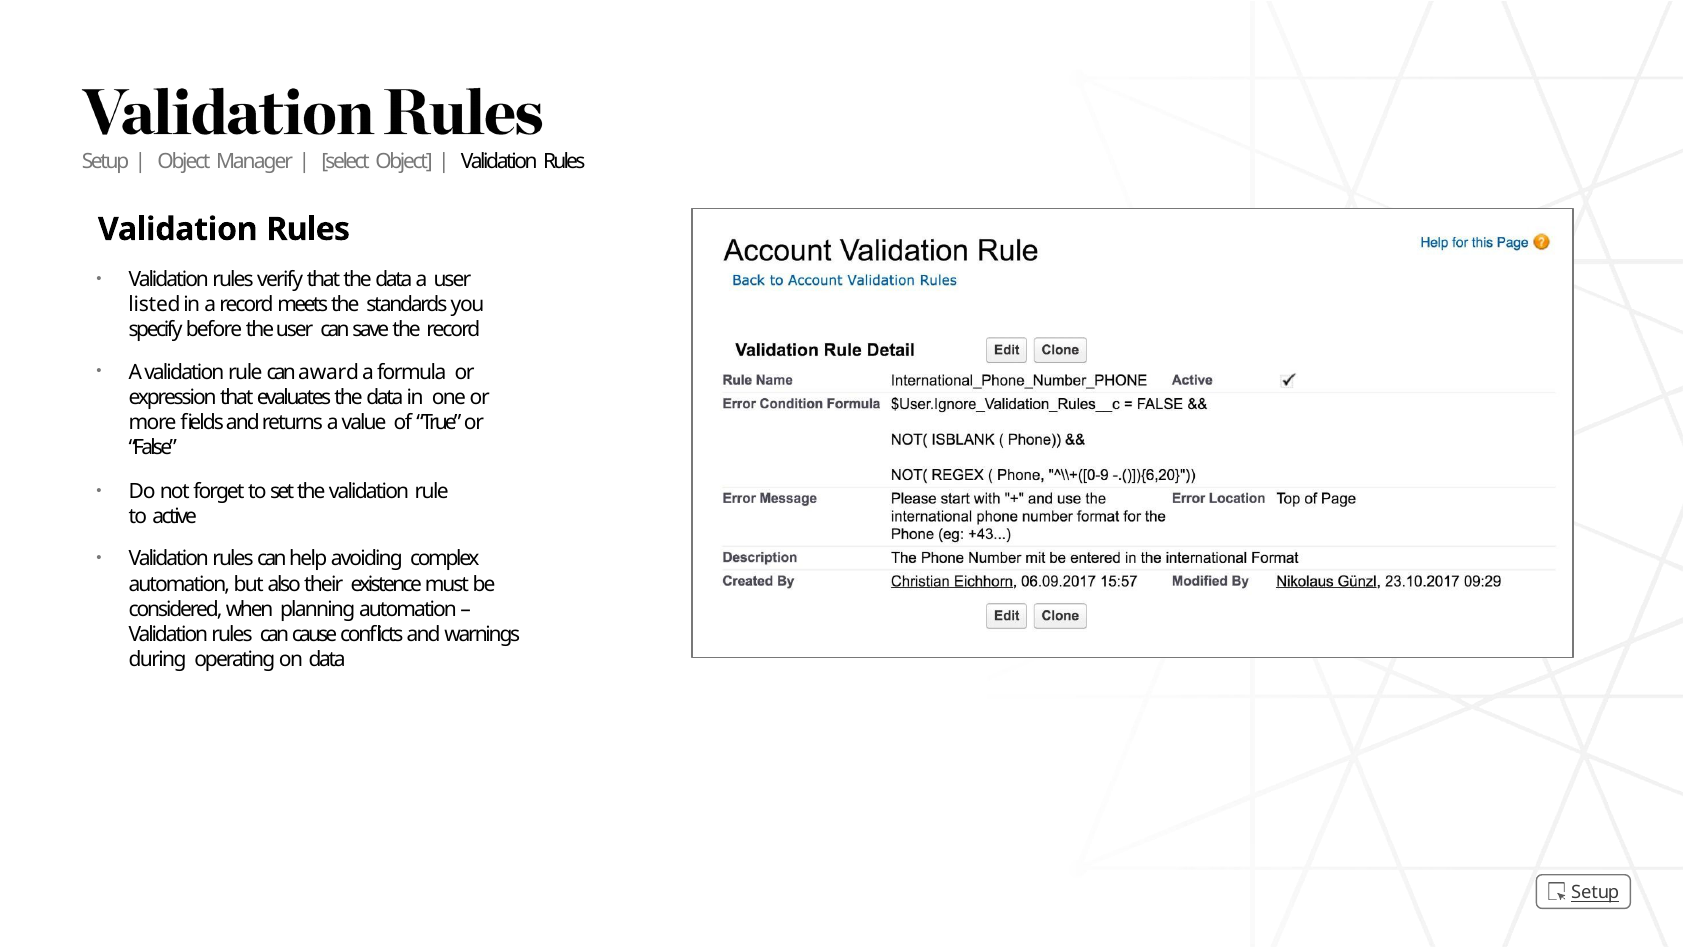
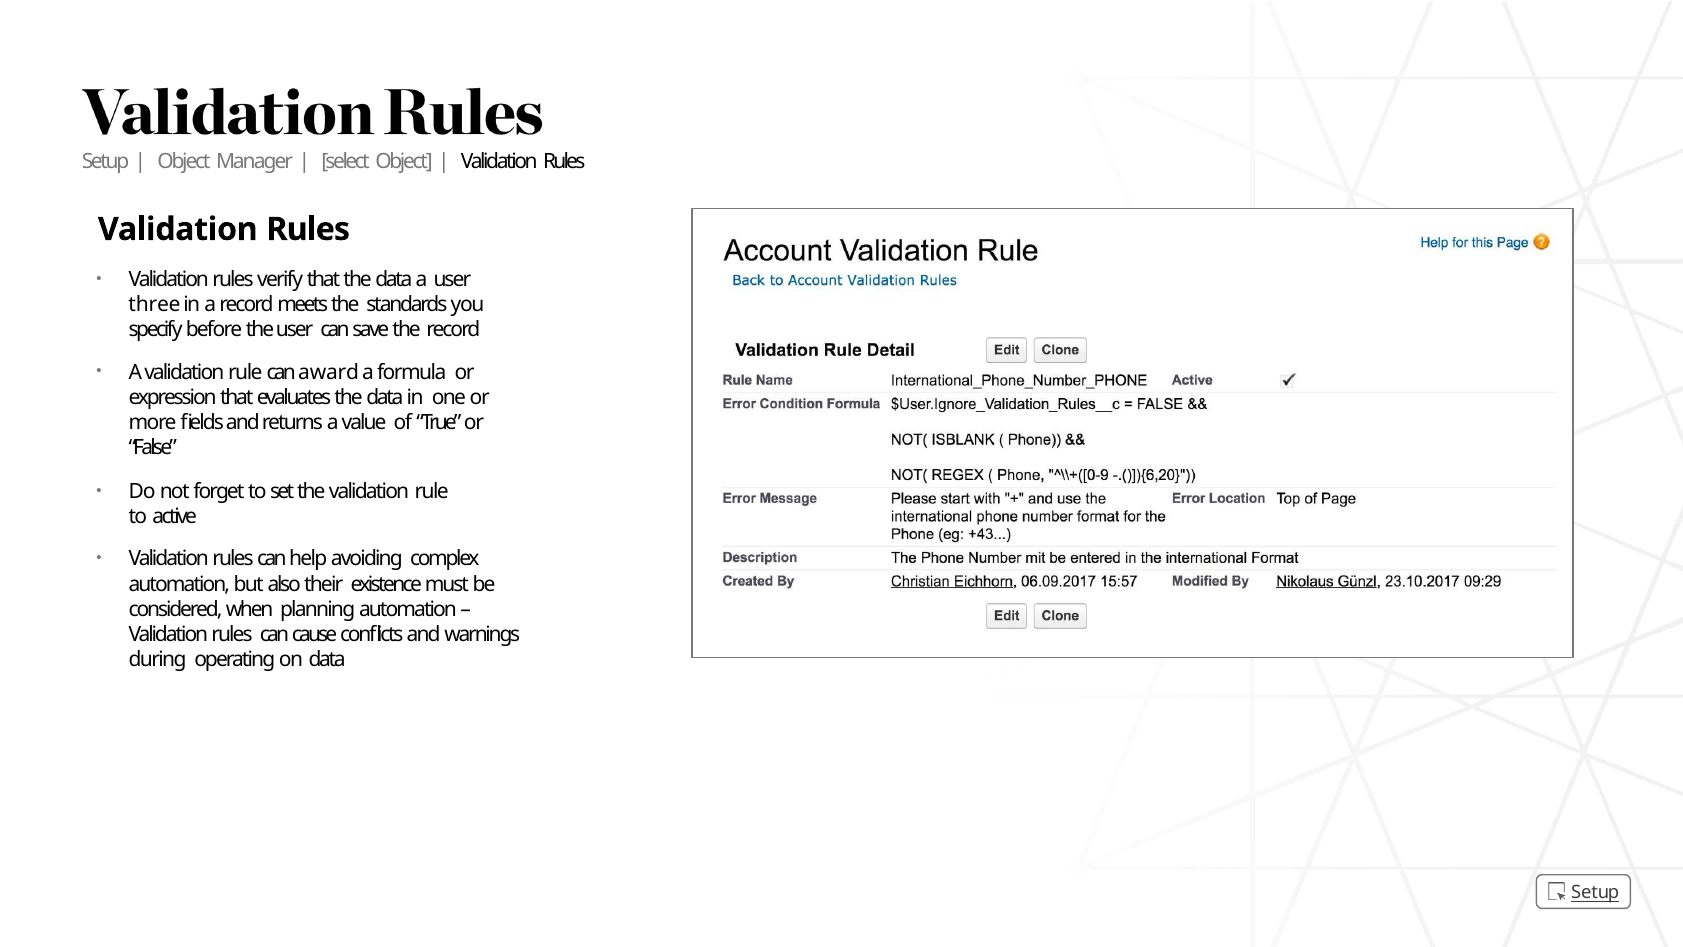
listed: listed -> three (155, 305)
